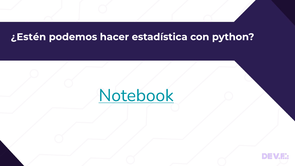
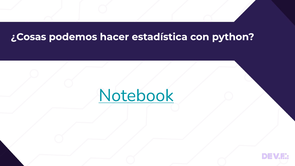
¿Estén: ¿Estén -> ¿Cosas (28, 37)
